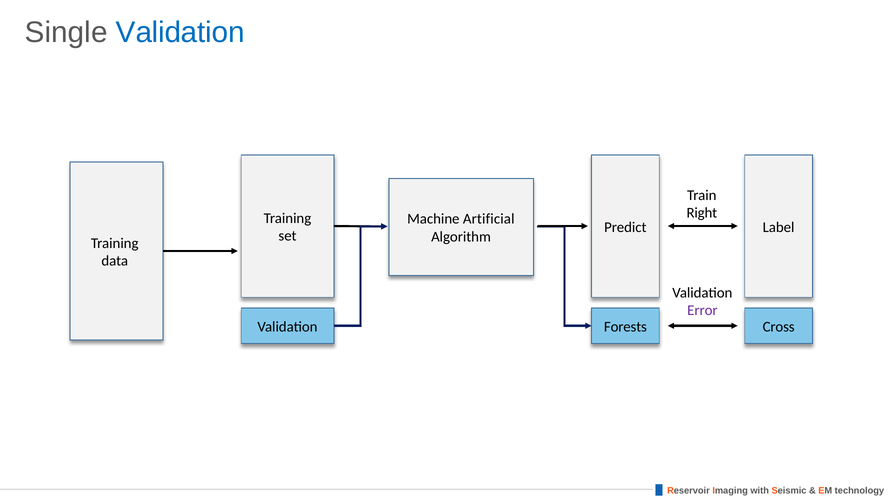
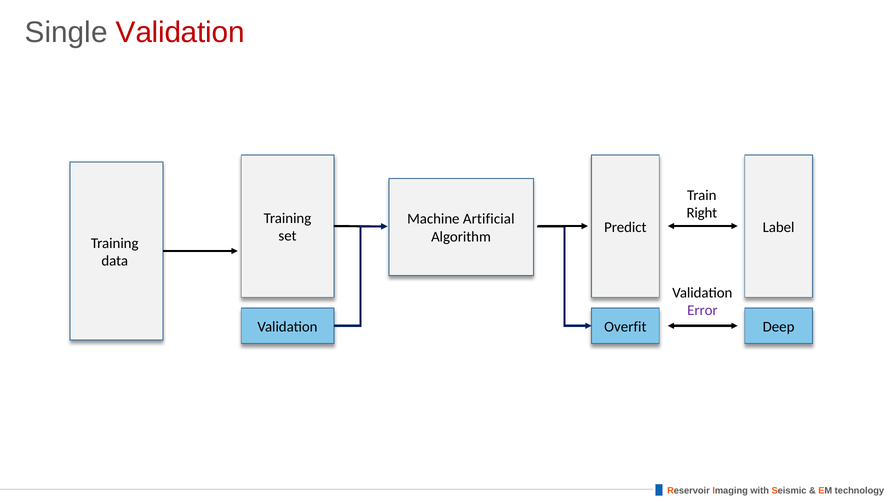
Validation colour: blue -> red (180, 33)
Forests: Forests -> Overfit (625, 327)
Cross: Cross -> Deep (779, 327)
